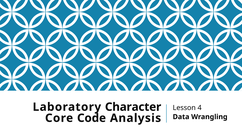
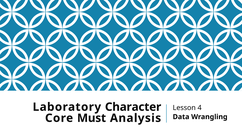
Code: Code -> Must (92, 118)
